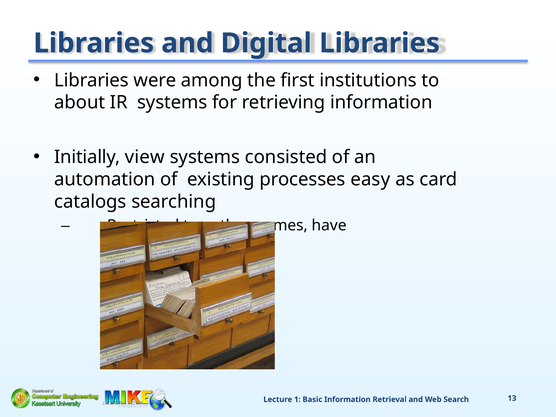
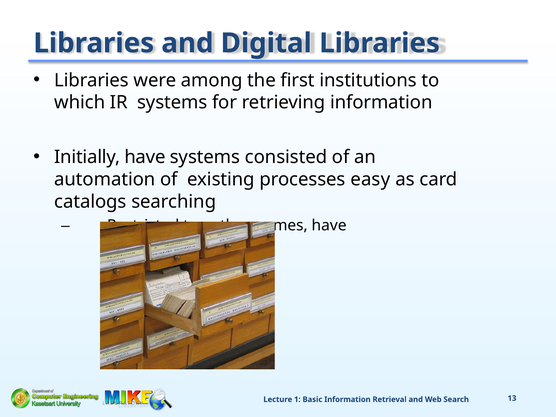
about: about -> which (80, 102)
Initially view: view -> have (145, 157)
